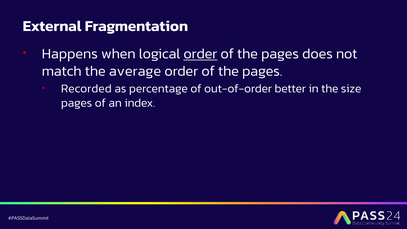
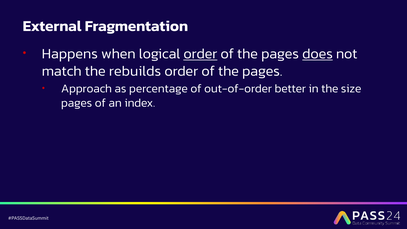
does underline: none -> present (318, 54)
average: average -> rebuilds (135, 71)
Recorded: Recorded -> Approach (86, 89)
